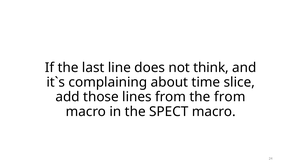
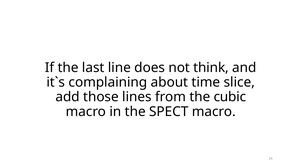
the from: from -> cubic (230, 97)
